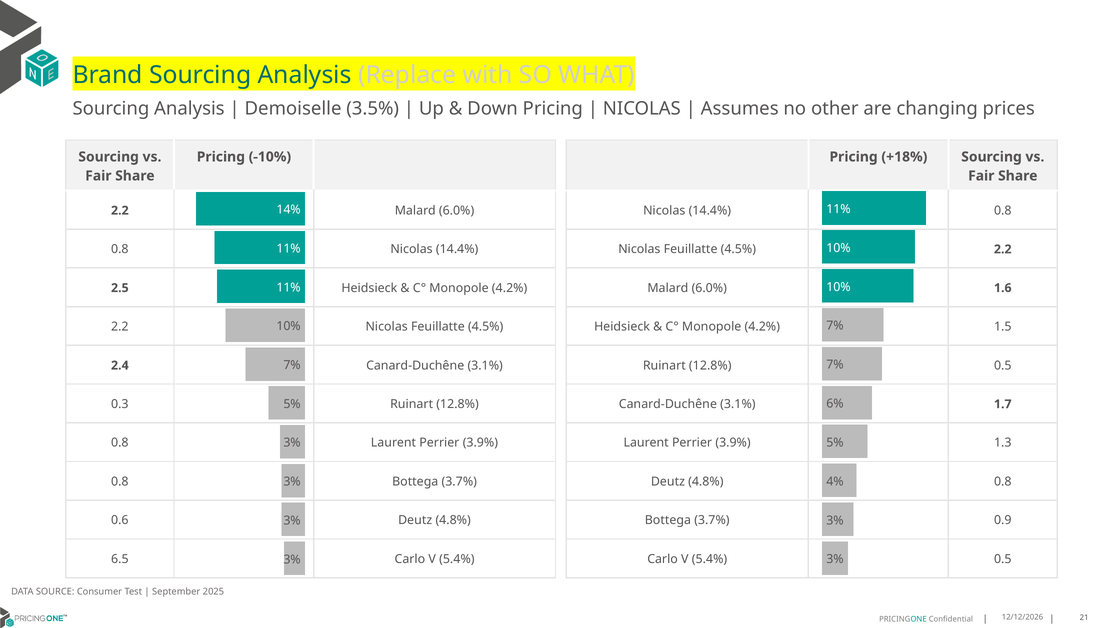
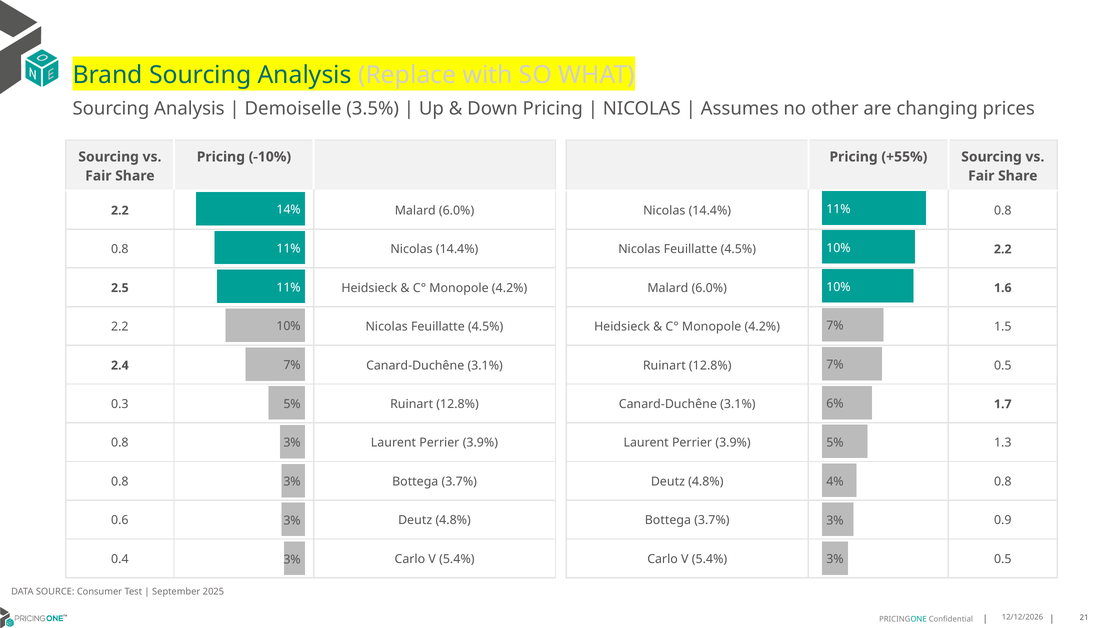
+18%: +18% -> +55% (904, 157)
6.5: 6.5 -> 0.4 (120, 559)
